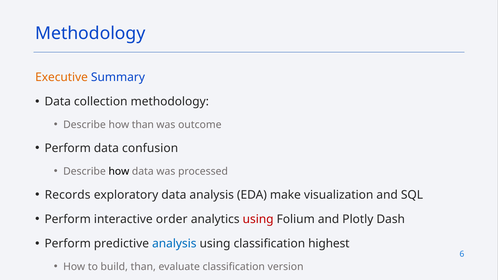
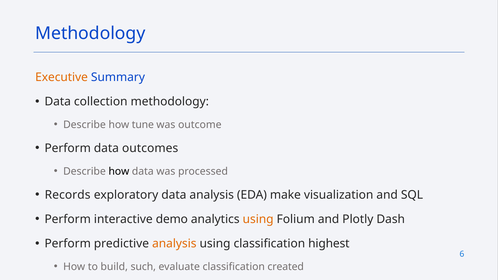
how than: than -> tune (143, 125)
confusion: confusion -> outcomes (150, 148)
order: order -> demo (172, 219)
using colour: red -> orange (258, 219)
analysis colour: blue -> orange (174, 244)
build than: than -> such (143, 267)
version: version -> created (286, 267)
